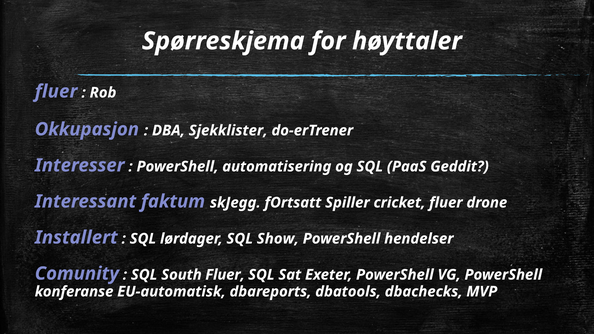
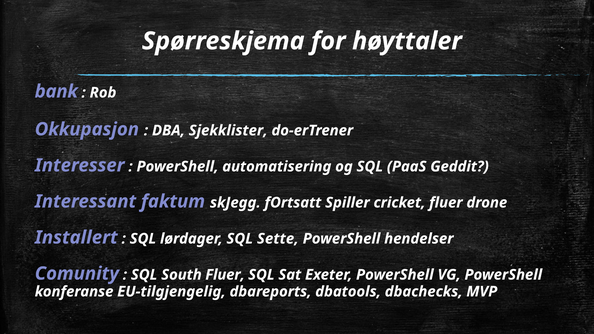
fluer: fluer -> bank (56, 91)
Show: Show -> Sette (278, 239)
EU-automatisk: EU-automatisk -> EU-tilgjengelig (171, 292)
